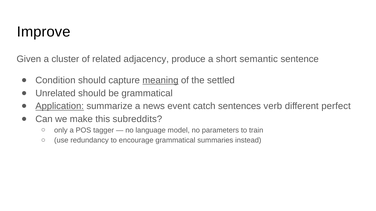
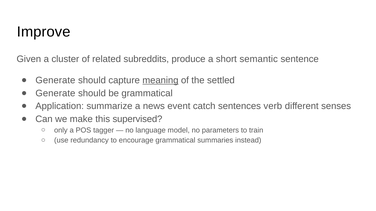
adjacency: adjacency -> subreddits (146, 59)
Condition: Condition -> Generate (55, 80)
Unrelated: Unrelated -> Generate (55, 93)
Application underline: present -> none (60, 106)
perfect: perfect -> senses (336, 106)
subreddits: subreddits -> supervised (137, 119)
